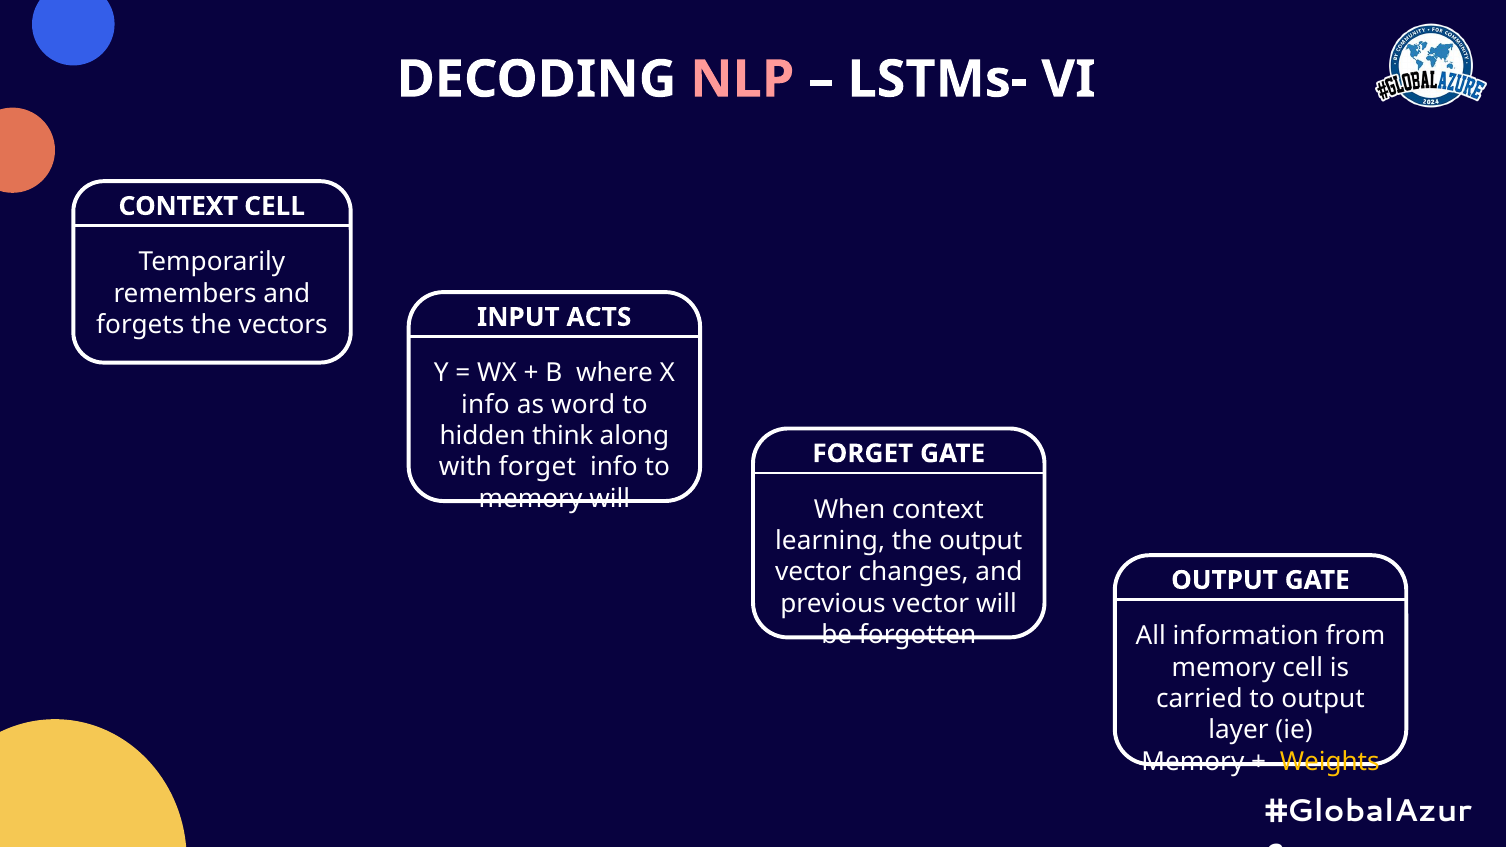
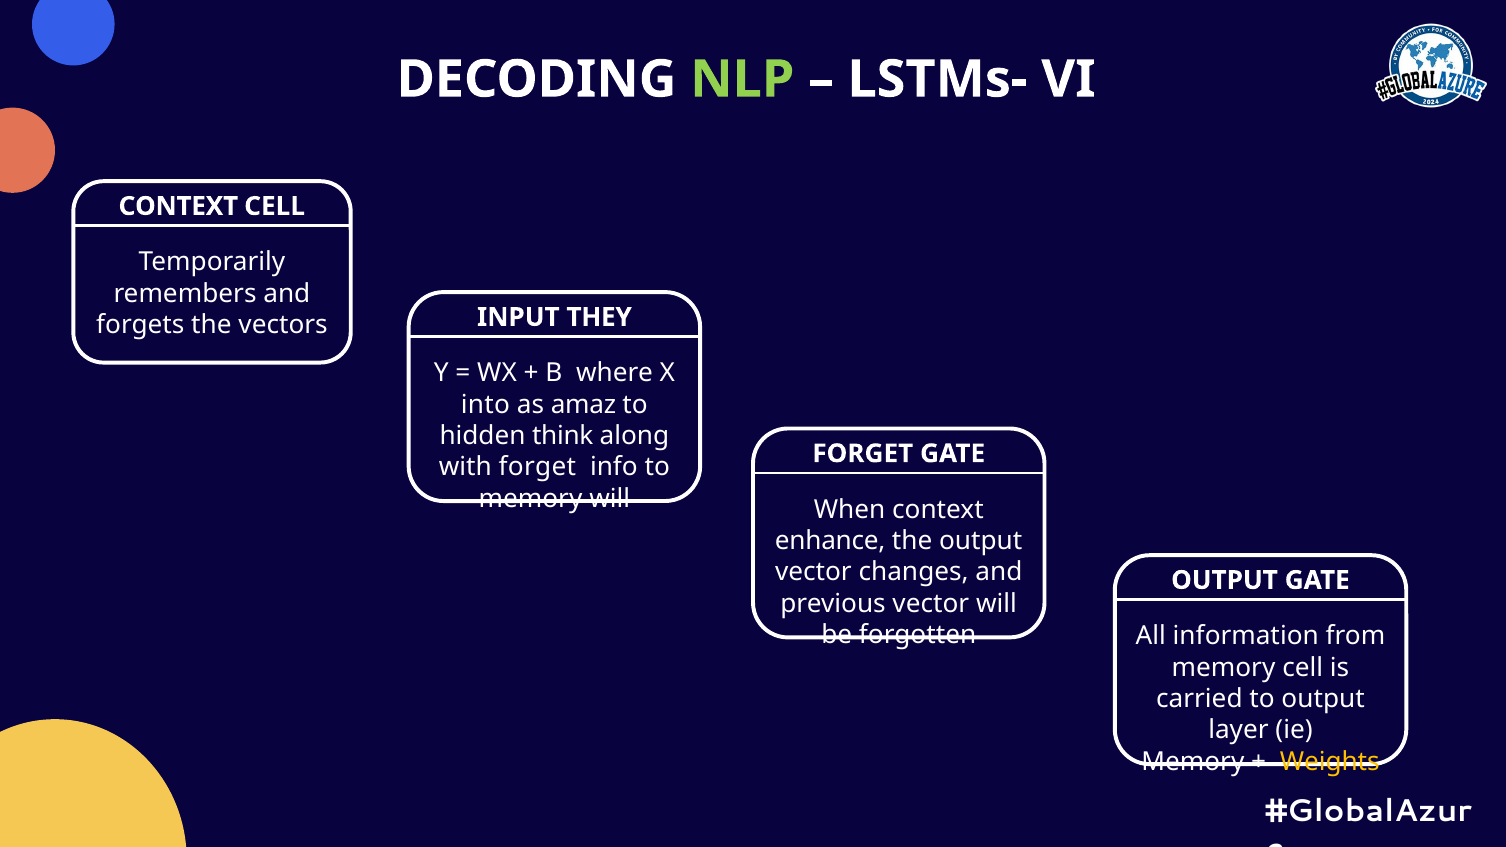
NLP colour: pink -> light green (742, 79)
ACTS: ACTS -> THEY (599, 317)
info: info -> into (485, 404)
word: word -> amaz (583, 404)
learning: learning -> enhance (830, 541)
